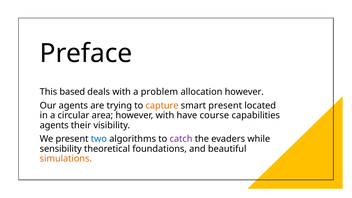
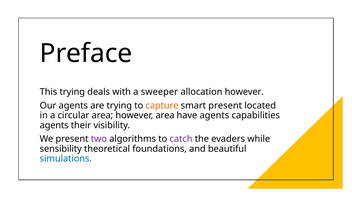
This based: based -> trying (72, 92)
problem: problem -> sweeper (159, 92)
however with: with -> area (165, 115)
have course: course -> agents (214, 115)
two colour: blue -> purple (99, 139)
simulations colour: orange -> blue (66, 159)
